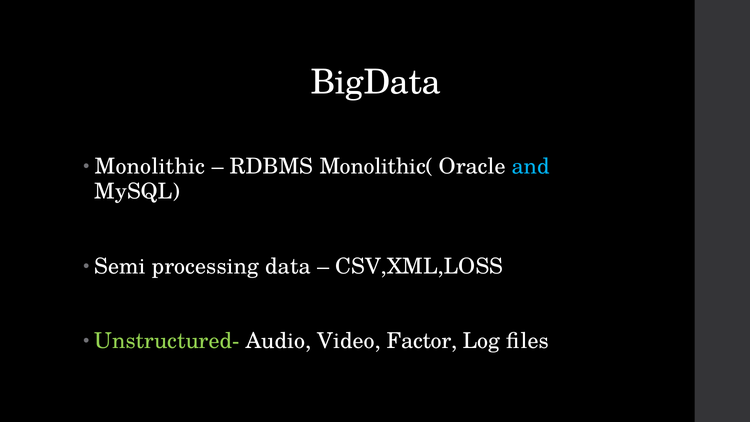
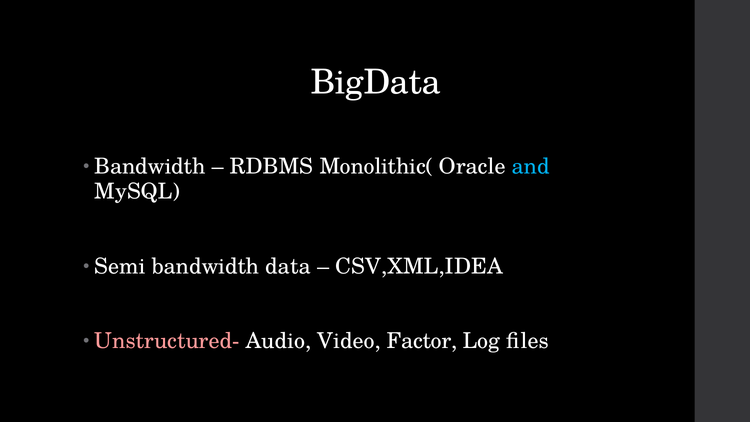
Monolithic: Monolithic -> Bandwidth (150, 167)
Semi processing: processing -> bandwidth (206, 266)
CSV,XML,LOSS: CSV,XML,LOSS -> CSV,XML,IDEA (419, 266)
Unstructured- colour: light green -> pink (167, 341)
